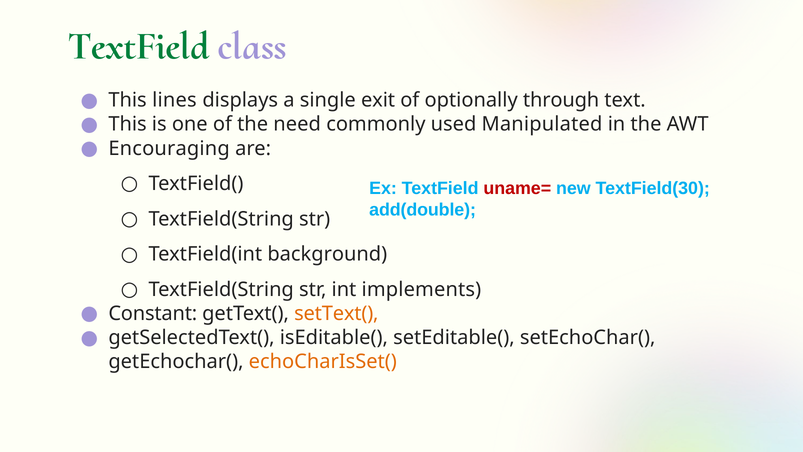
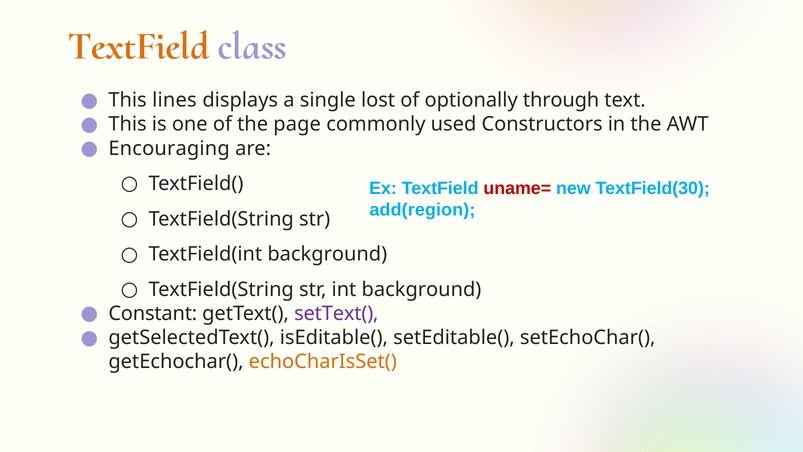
TextField colour: green -> orange (139, 46)
exit: exit -> lost (378, 100)
need: need -> page (297, 124)
Manipulated: Manipulated -> Constructors (542, 124)
add(double: add(double -> add(region (422, 210)
int implements: implements -> background (421, 289)
setText( colour: orange -> purple (336, 313)
